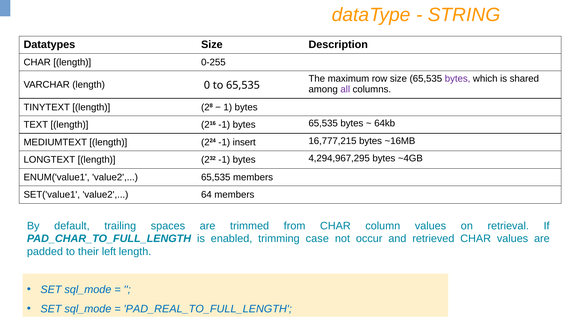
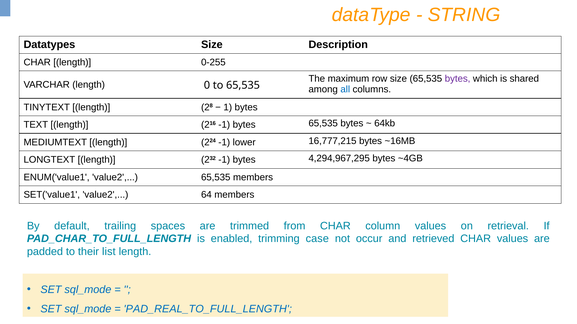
all colour: purple -> blue (345, 89)
insert: insert -> lower (244, 142)
left: left -> list (109, 252)
